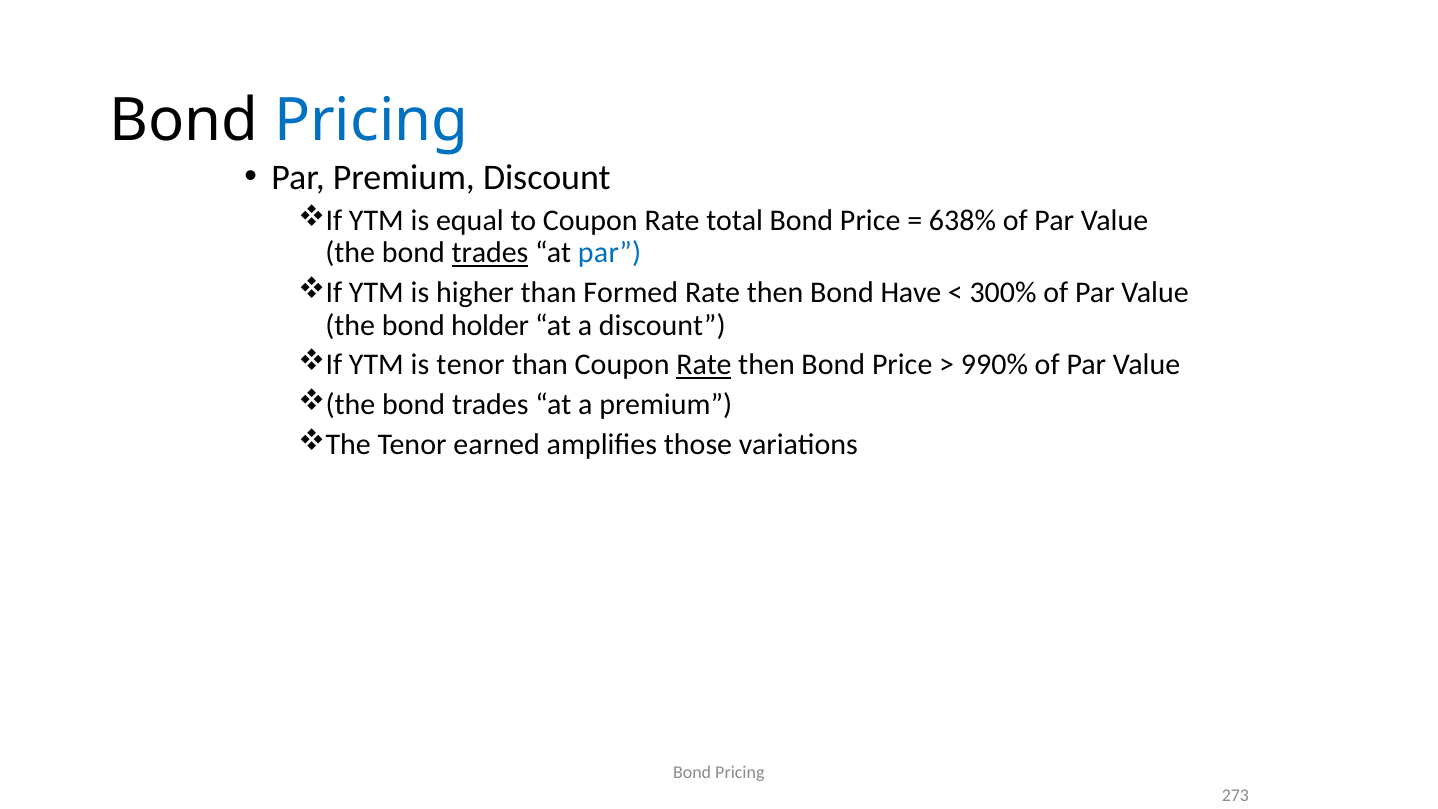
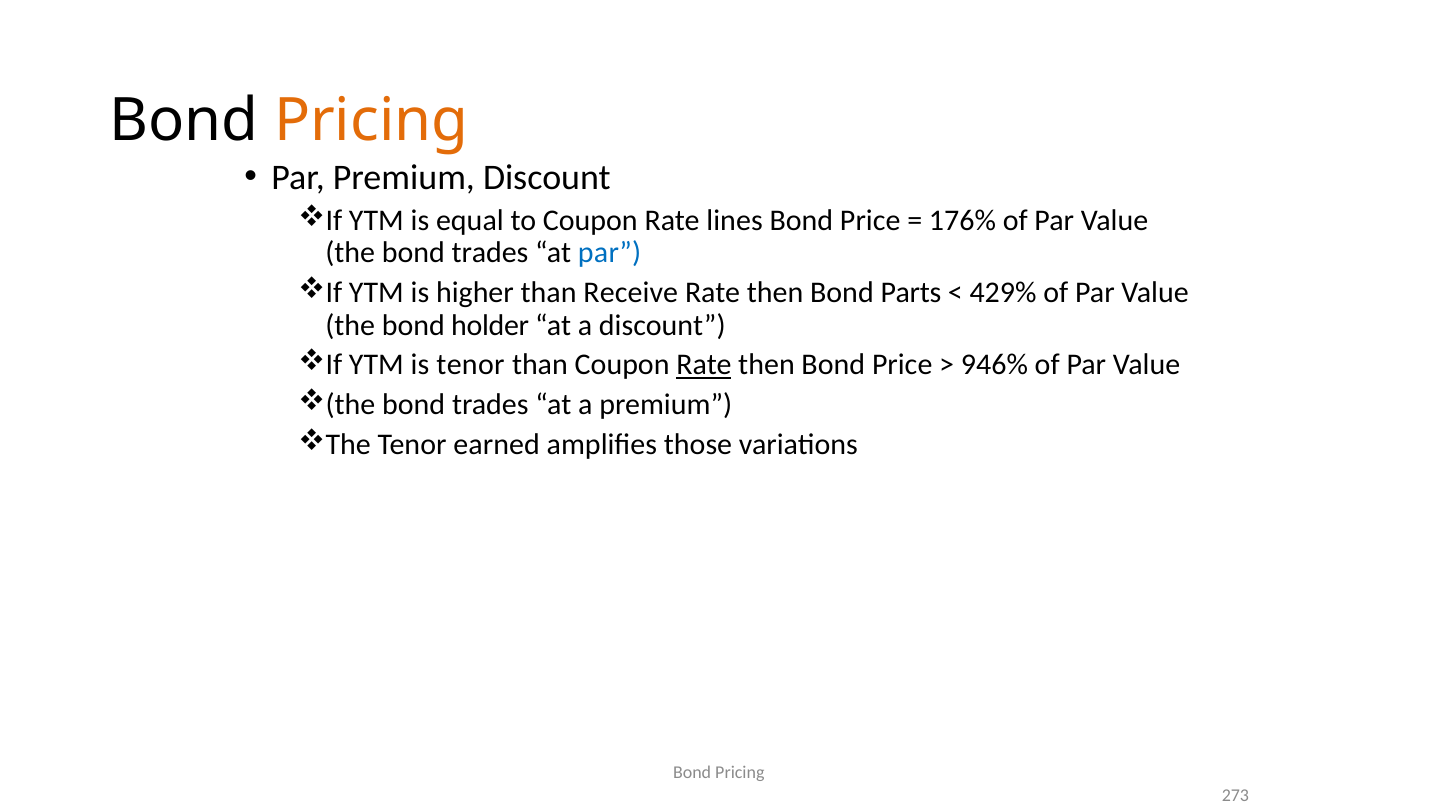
Pricing colour: blue -> orange (371, 121)
total: total -> lines (735, 220)
638%: 638% -> 176% (962, 220)
trades underline: present -> none (490, 253)
Formed: Formed -> Receive (631, 293)
Have: Have -> Parts (911, 293)
300%: 300% -> 429% (1003, 293)
990%: 990% -> 946% (994, 365)
